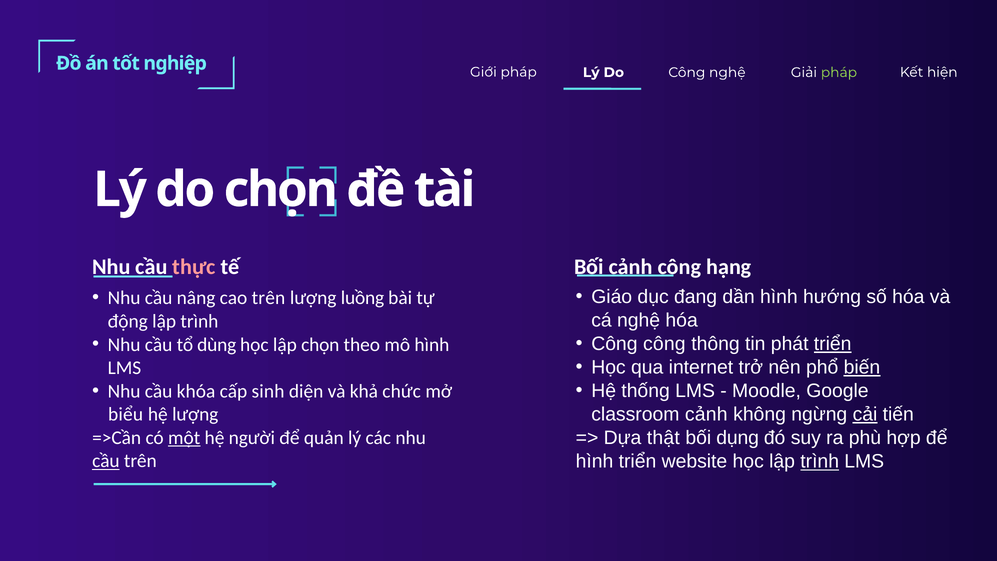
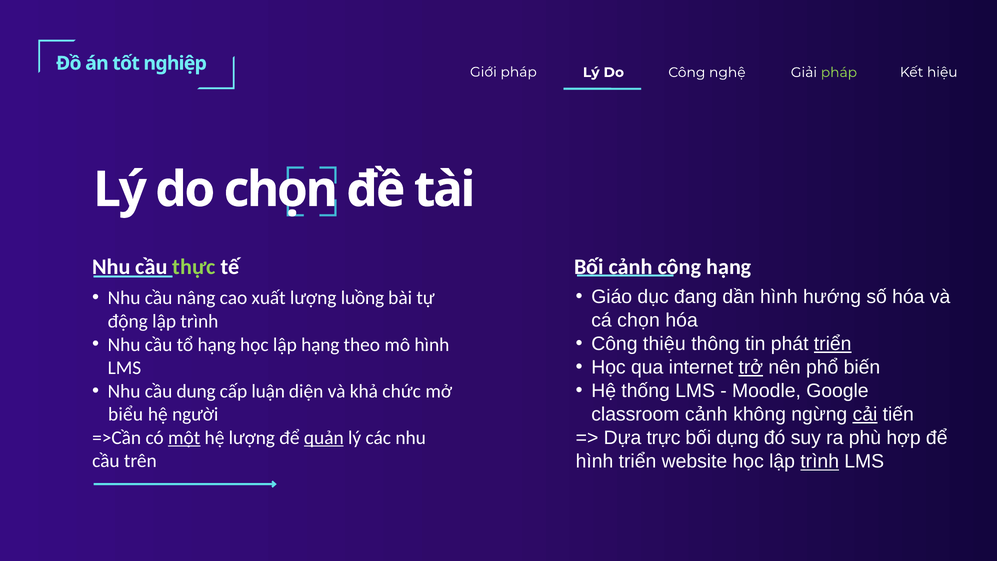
hiện: hiện -> hiệu (942, 72)
thực colour: pink -> light green (194, 267)
cao trên: trên -> xuất (269, 298)
cá nghệ: nghệ -> chọn (638, 320)
Công công: công -> thiệu (664, 344)
tổ dùng: dùng -> hạng (217, 344)
lập chọn: chọn -> hạng (320, 344)
trở underline: none -> present (751, 367)
biến underline: present -> none (862, 367)
khóa: khóa -> dung (196, 391)
sinh: sinh -> luận (268, 391)
hệ lượng: lượng -> người (195, 414)
thật: thật -> trực (663, 438)
hệ người: người -> lượng (252, 438)
quản underline: none -> present (324, 438)
cầu underline: present -> none (106, 461)
